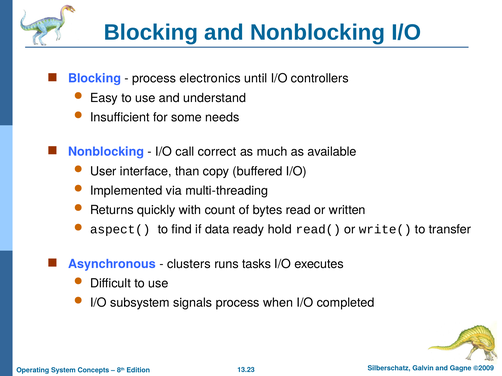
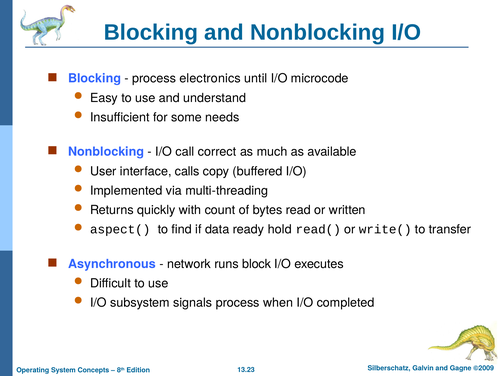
controllers: controllers -> microcode (320, 79)
than: than -> calls (187, 171)
clusters: clusters -> network (189, 264)
tasks: tasks -> block (257, 264)
